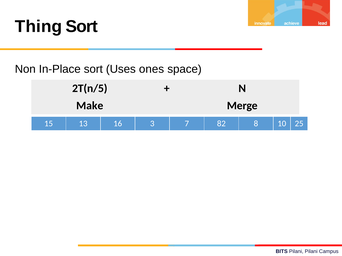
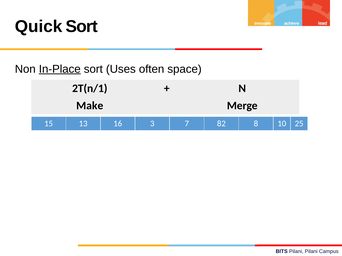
Thing: Thing -> Quick (39, 27)
In-Place underline: none -> present (60, 69)
ones: ones -> often (152, 69)
2T(n/5: 2T(n/5 -> 2T(n/1 (90, 89)
